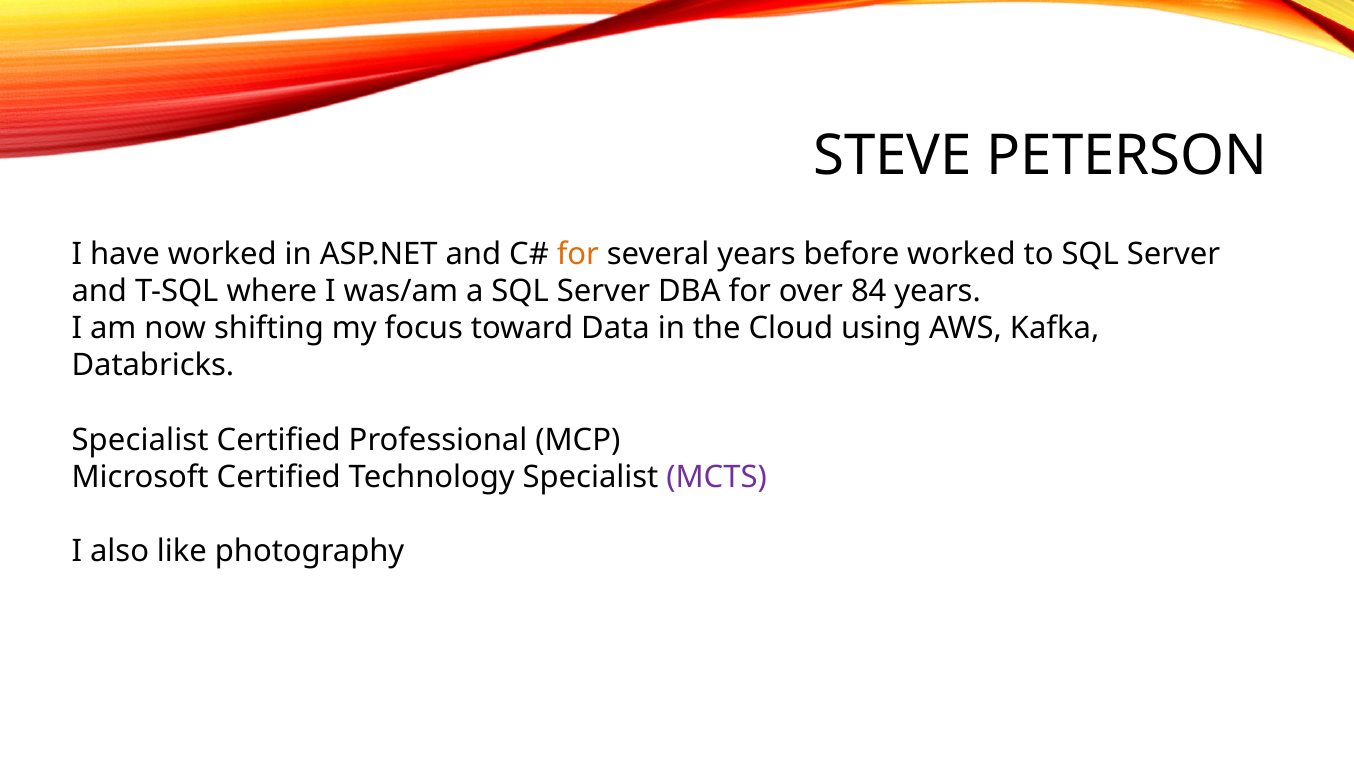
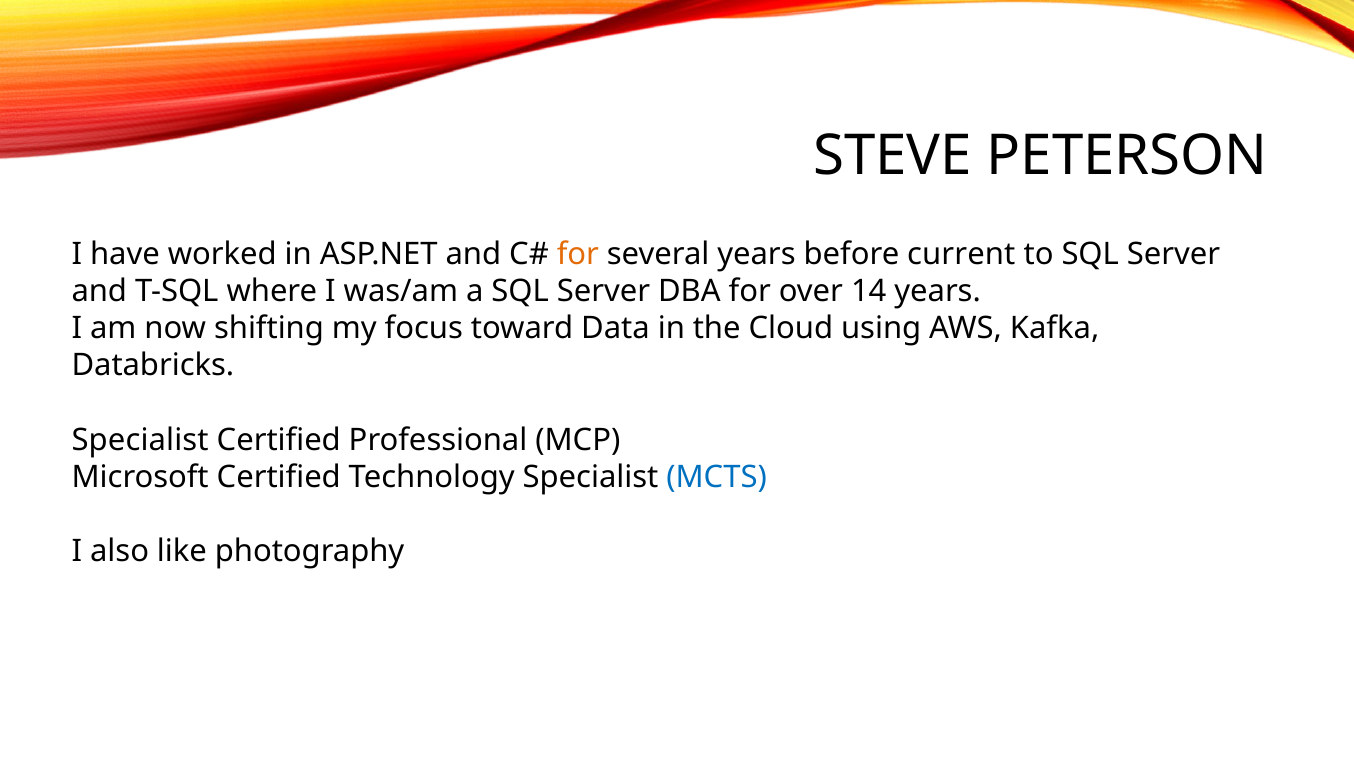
before worked: worked -> current (961, 254)
84: 84 -> 14 (869, 291)
MCTS colour: purple -> blue (717, 478)
